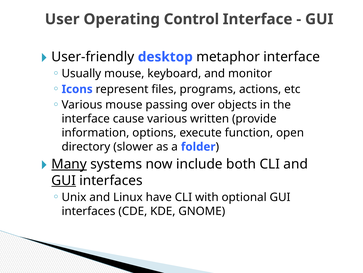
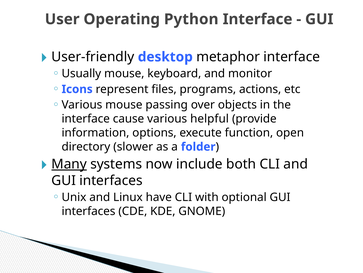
Control: Control -> Python (191, 19)
written: written -> helpful (210, 119)
GUI underline: present -> none (64, 180)
